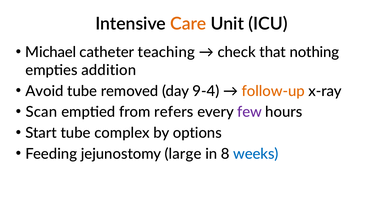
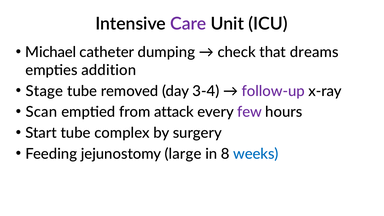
Care colour: orange -> purple (188, 24)
teaching: teaching -> dumping (166, 52)
nothing: nothing -> dreams (314, 52)
Avoid: Avoid -> Stage (44, 91)
9-4: 9-4 -> 3-4 (206, 91)
follow-up colour: orange -> purple (273, 91)
refers: refers -> attack (174, 112)
options: options -> surgery (197, 133)
